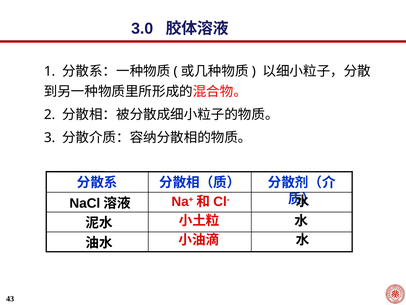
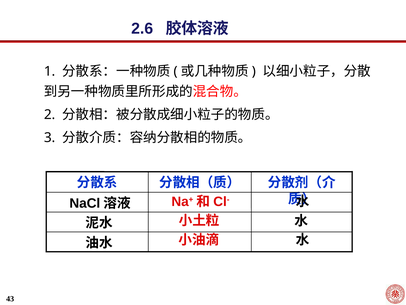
3.0: 3.0 -> 2.6 (142, 29)
